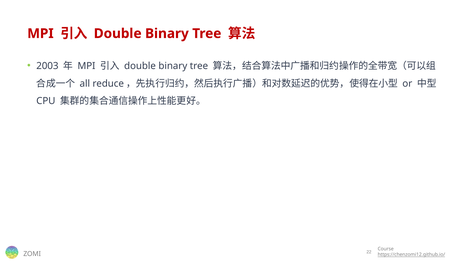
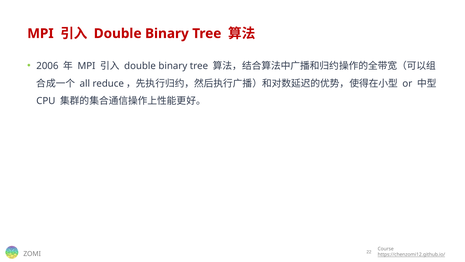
2003: 2003 -> 2006 (47, 66)
